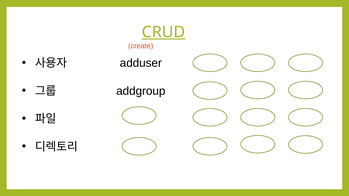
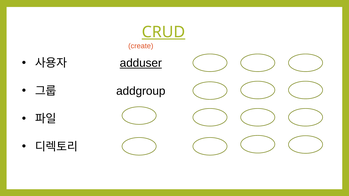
adduser underline: none -> present (141, 63)
